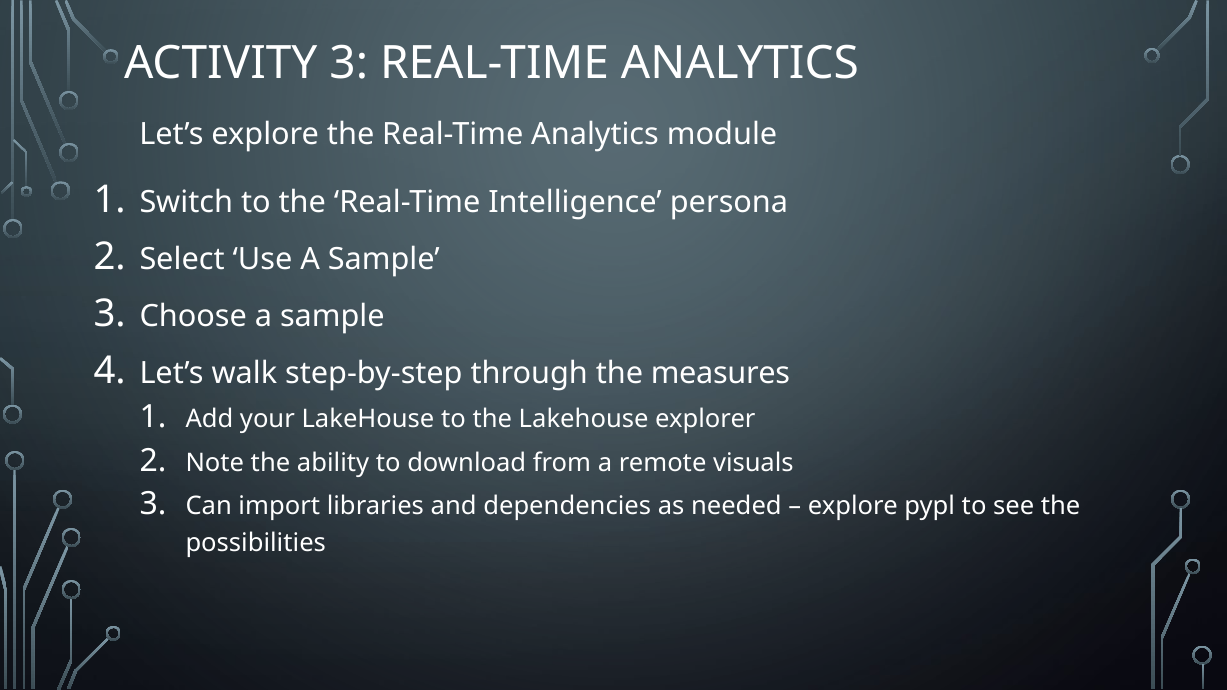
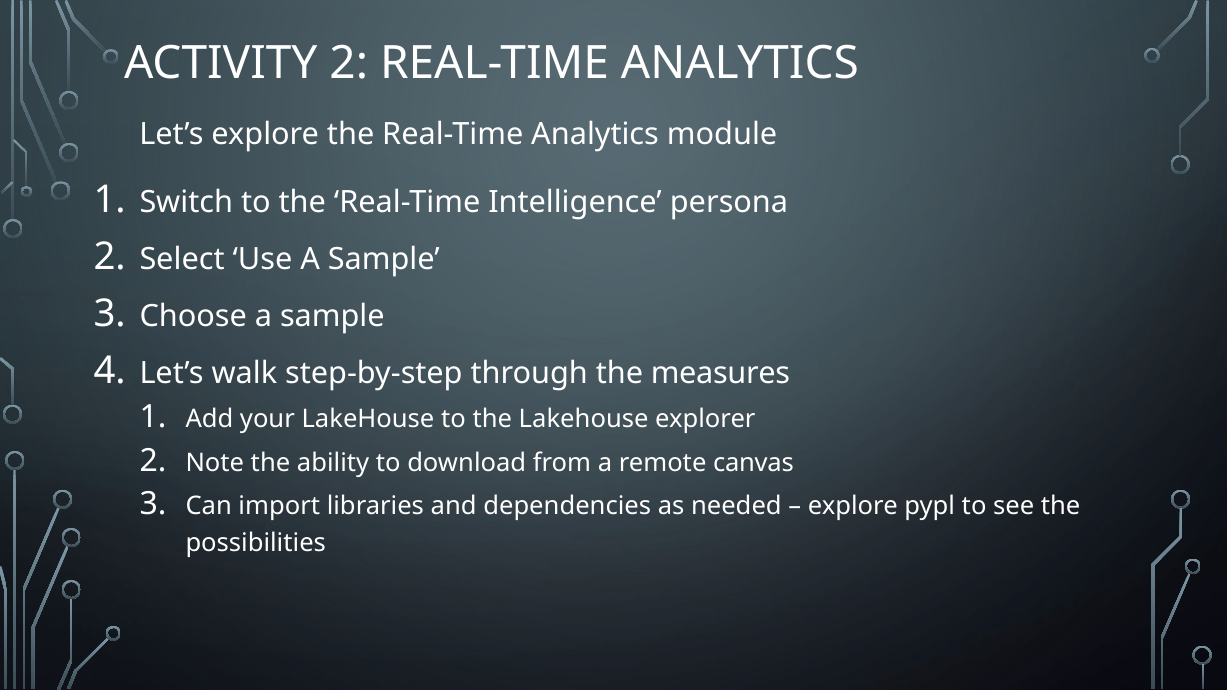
ACTIVITY 3: 3 -> 2 (349, 64)
visuals: visuals -> canvas (753, 463)
